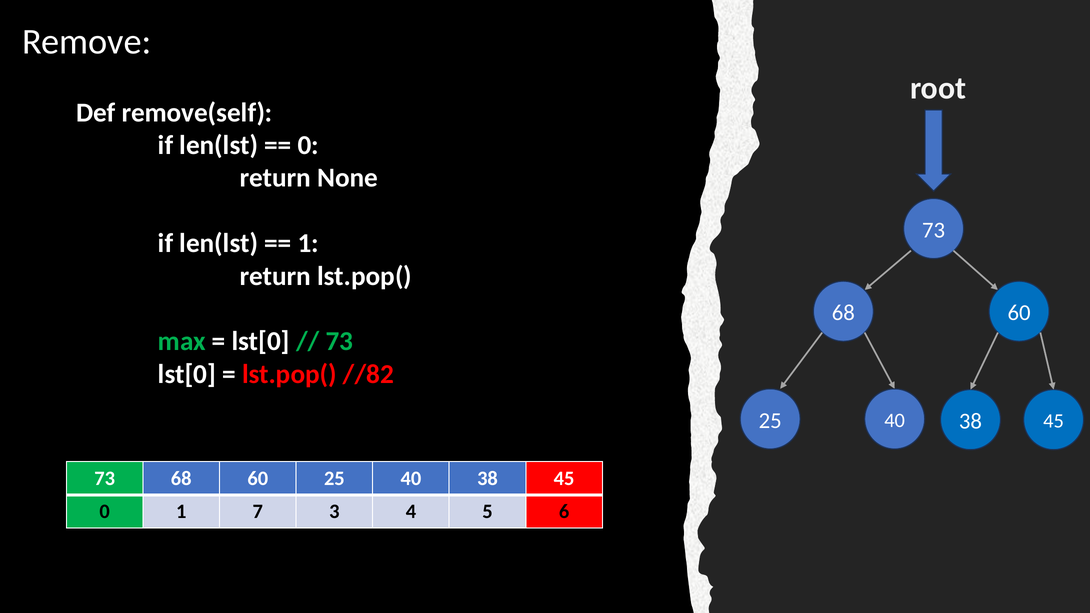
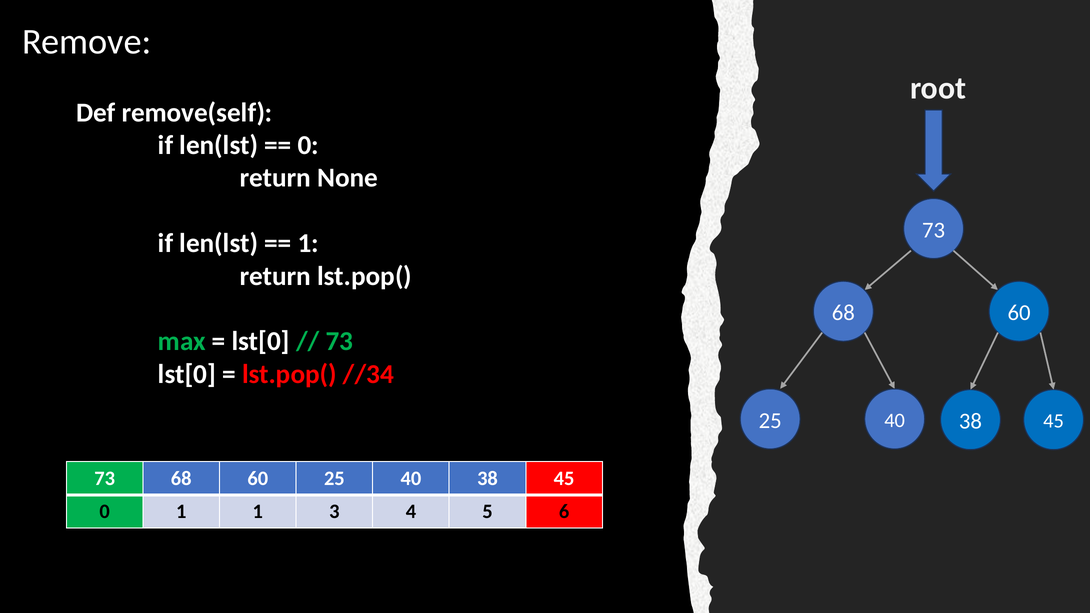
//82: //82 -> //34 (368, 374)
1 7: 7 -> 1 (258, 512)
